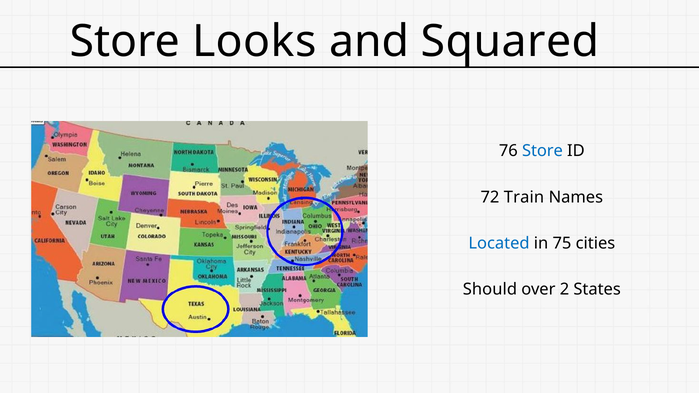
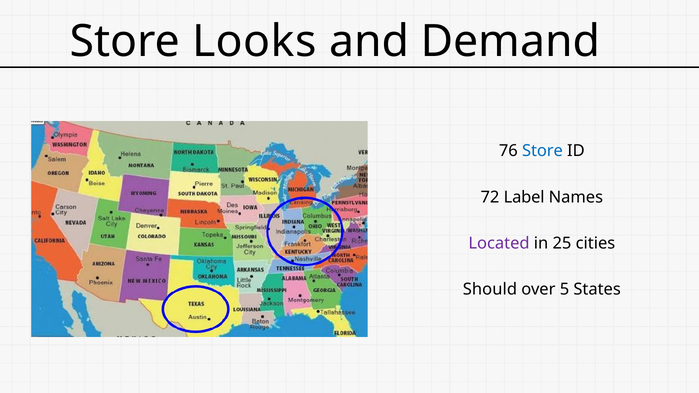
Squared: Squared -> Demand (510, 42)
Train: Train -> Label (524, 197)
Located colour: blue -> purple (499, 243)
75: 75 -> 25 (562, 243)
2: 2 -> 5 (564, 290)
